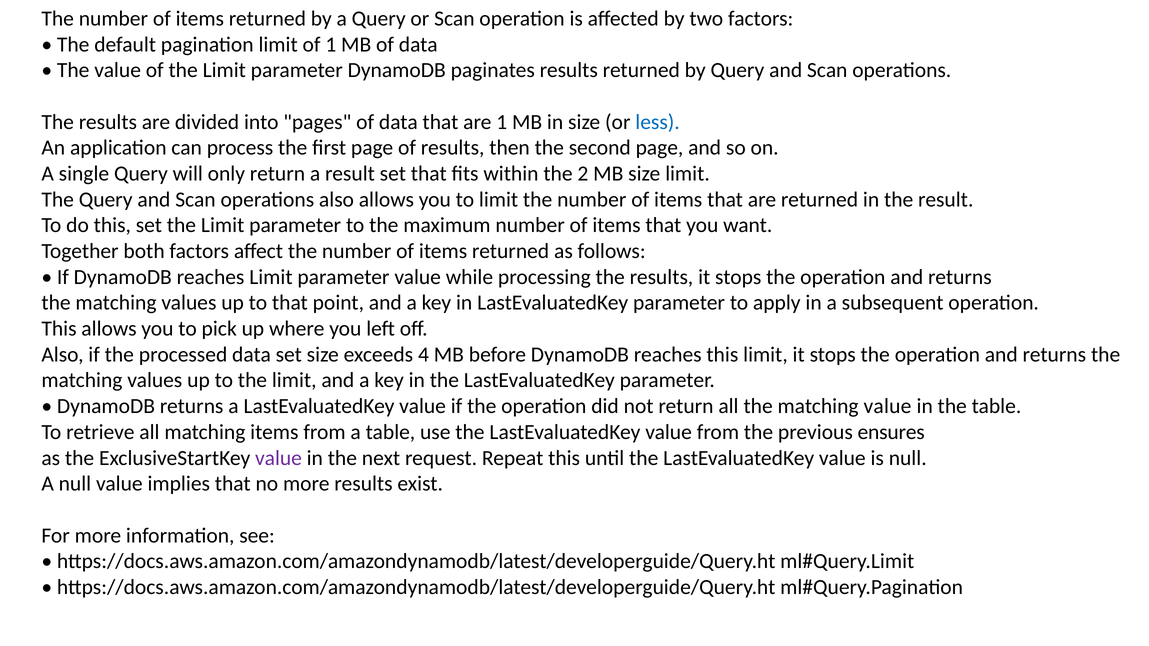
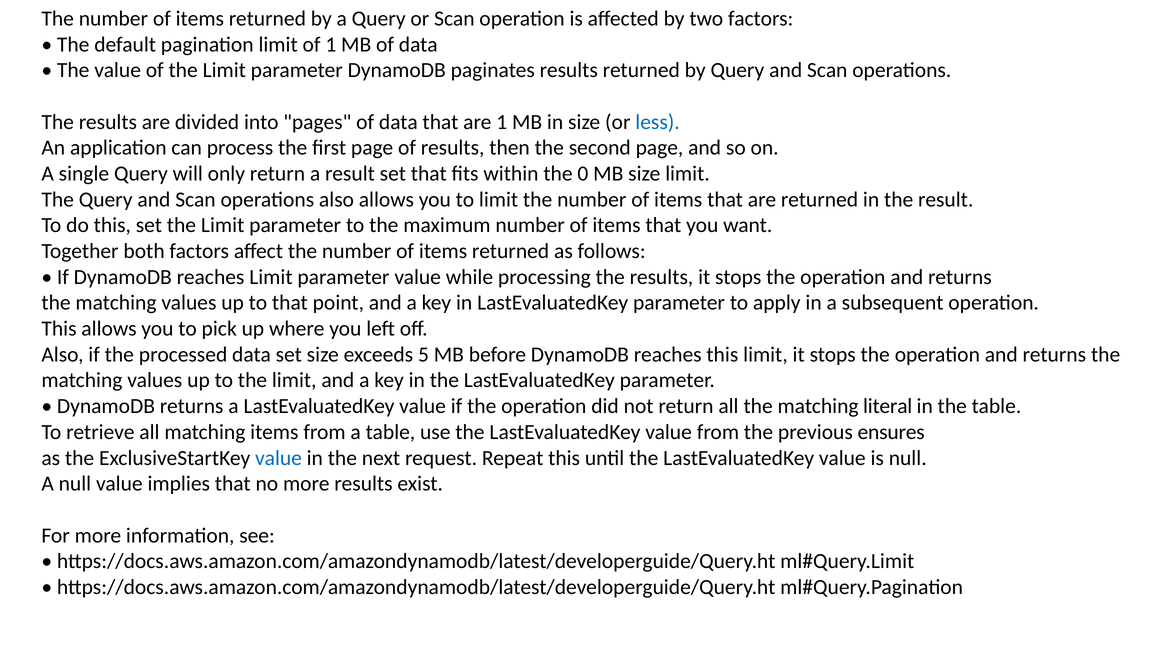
2: 2 -> 0 (583, 174)
4: 4 -> 5 (423, 355)
matching value: value -> literal (888, 406)
value colour: purple -> blue (278, 458)
